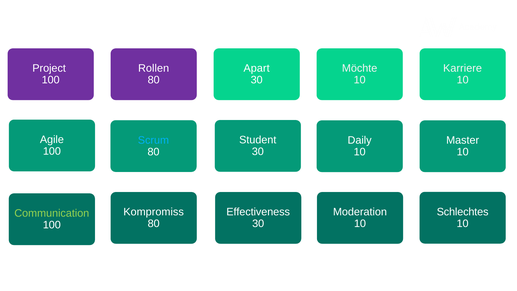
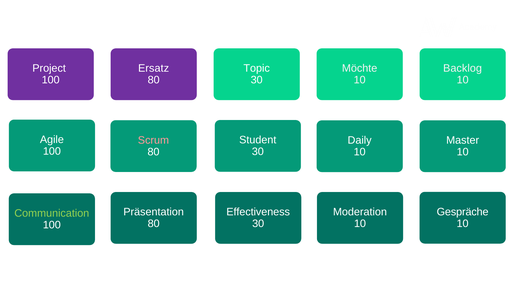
Rollen: Rollen -> Ersatz (154, 68)
Apart: Apart -> Topic (257, 68)
Karriere: Karriere -> Backlog (463, 68)
Scrum colour: light blue -> pink (153, 140)
Schlechtes: Schlechtes -> Gespräche (463, 212)
Kompromiss: Kompromiss -> Präsentation (154, 212)
